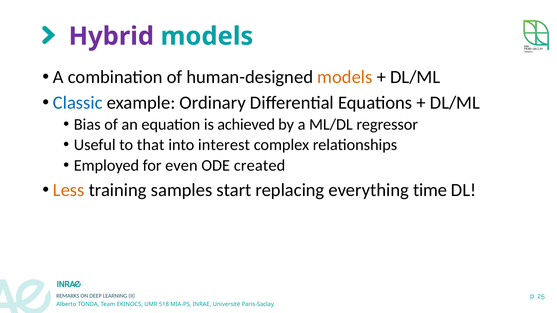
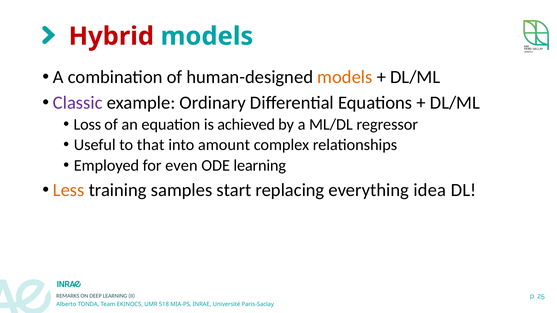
Hybrid colour: purple -> red (111, 36)
Classic colour: blue -> purple (78, 103)
Bias: Bias -> Loss (87, 125)
interest: interest -> amount (224, 145)
ODE created: created -> learning (260, 166)
time: time -> idea (430, 190)
